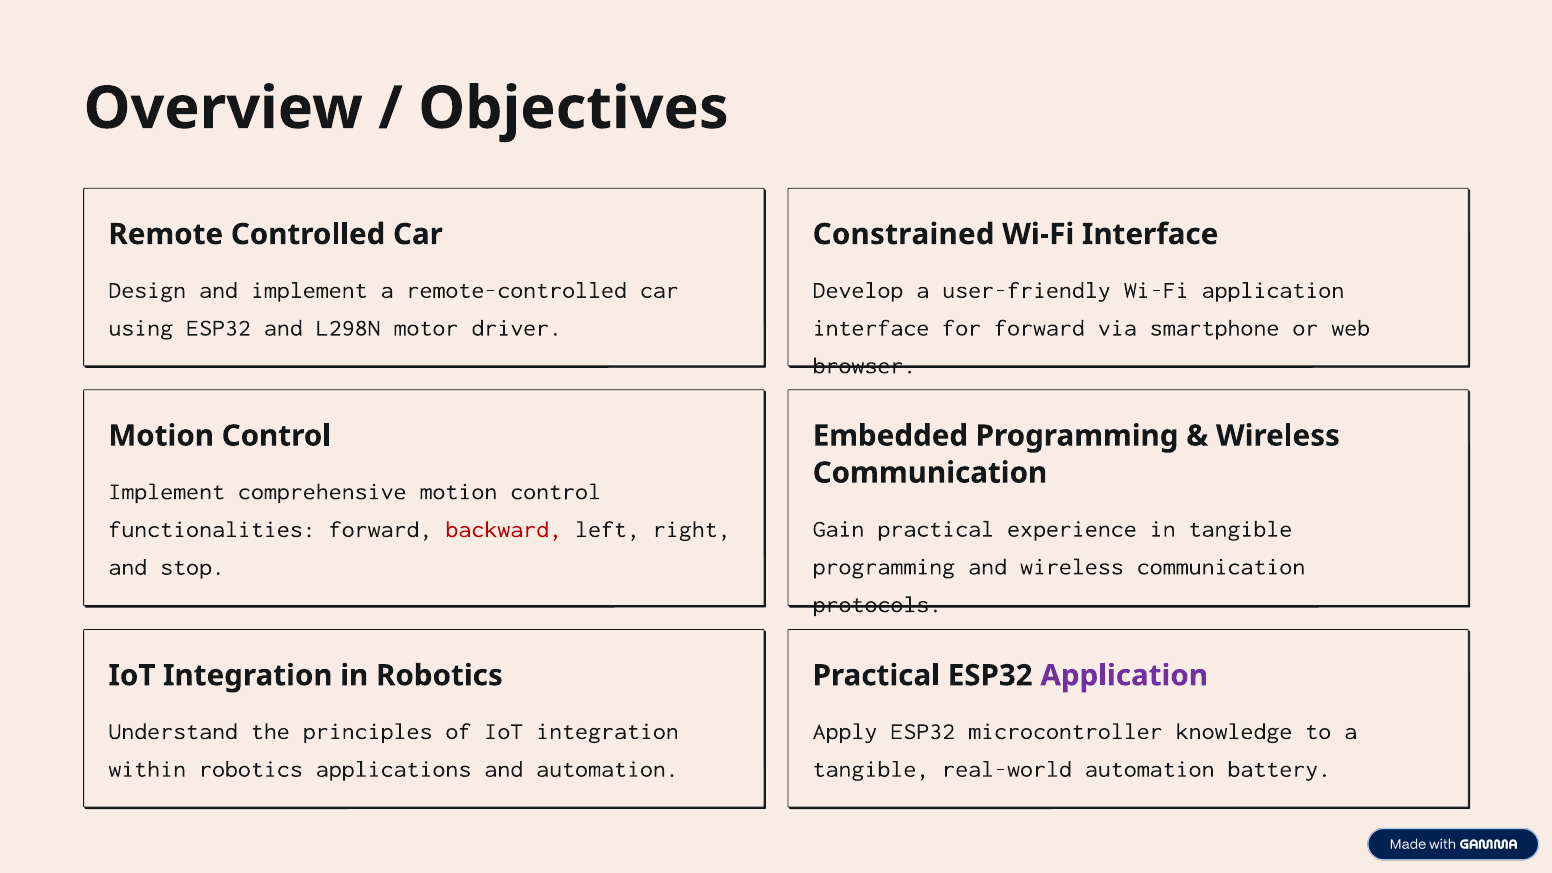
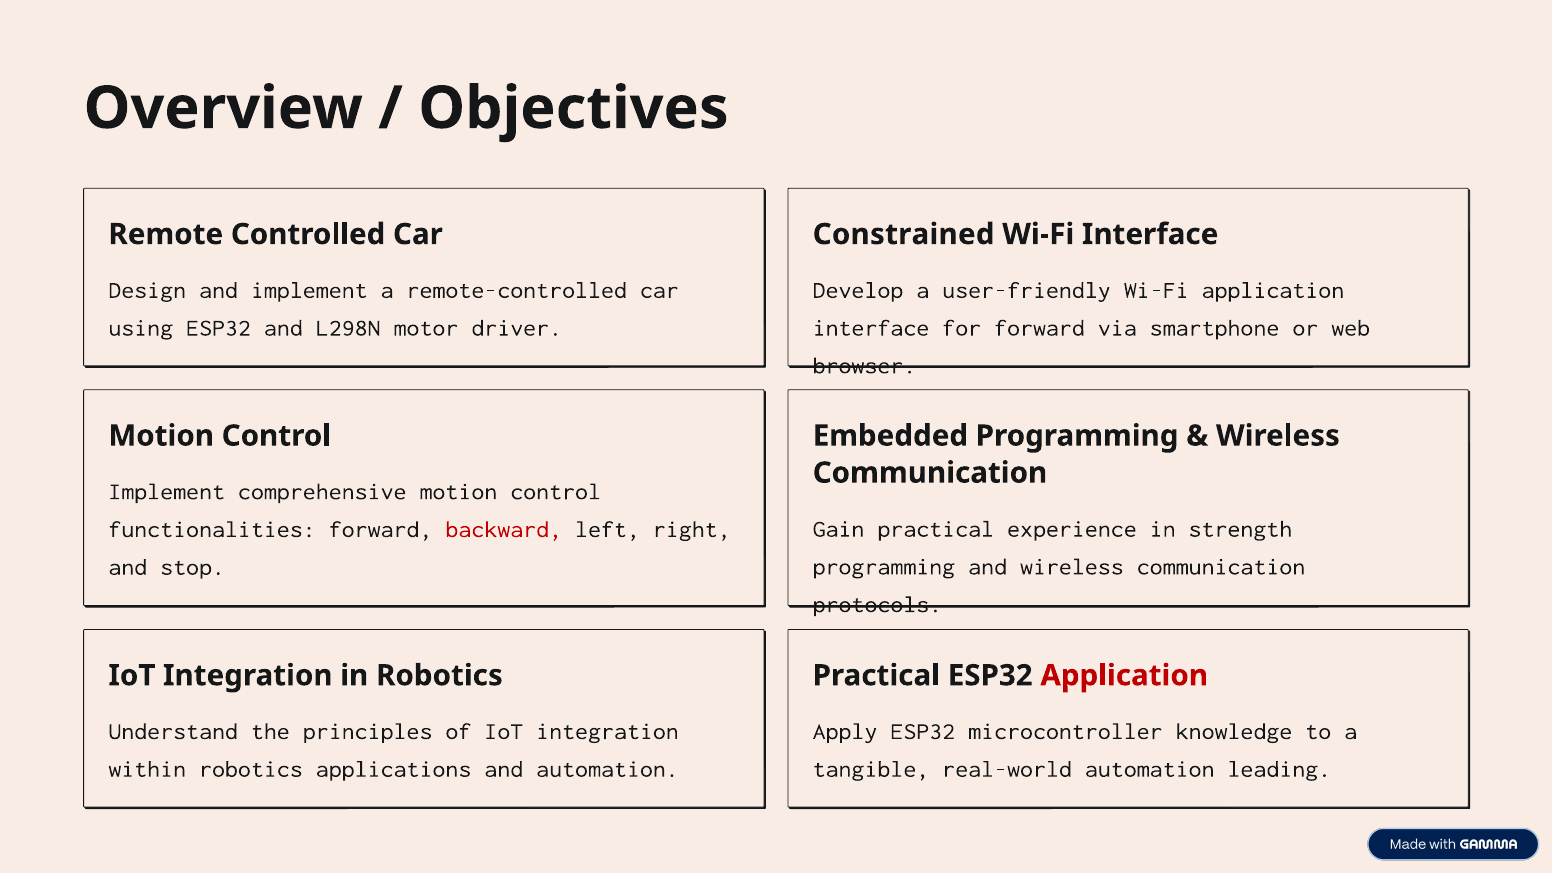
in tangible: tangible -> strength (1240, 529)
Application colour: purple -> red (1124, 676)
battery: battery -> leading (1279, 769)
